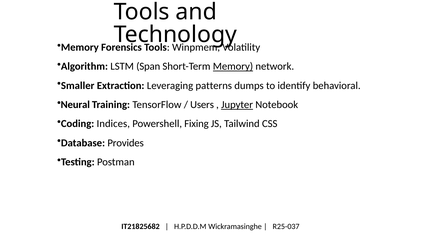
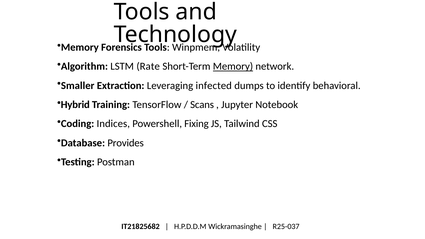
Span: Span -> Rate (148, 66)
patterns: patterns -> infected (214, 86)
Neural: Neural -> Hybrid (75, 105)
Users: Users -> Scans (202, 105)
Jupyter underline: present -> none (237, 105)
